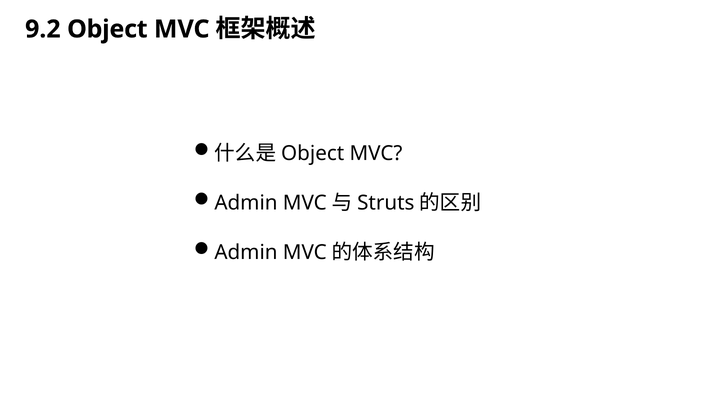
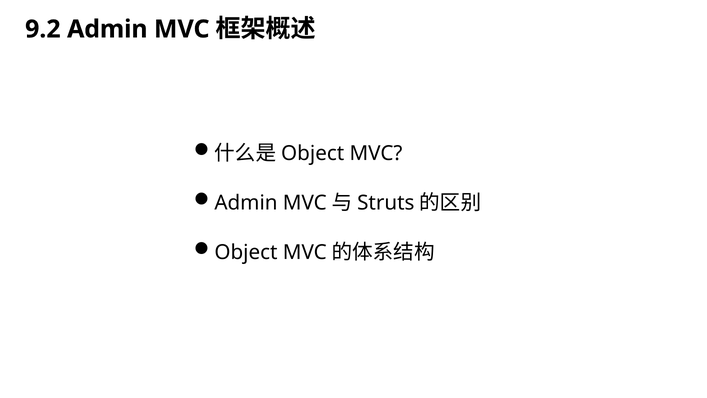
9.2 Object: Object -> Admin (107, 29)
Admin: Admin -> Object (246, 252)
